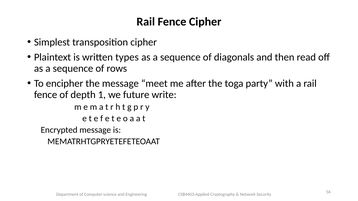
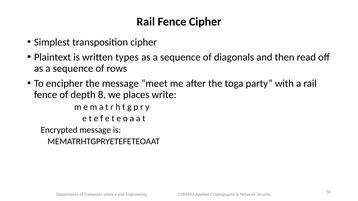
1: 1 -> 8 (102, 95)
future: future -> places (136, 95)
